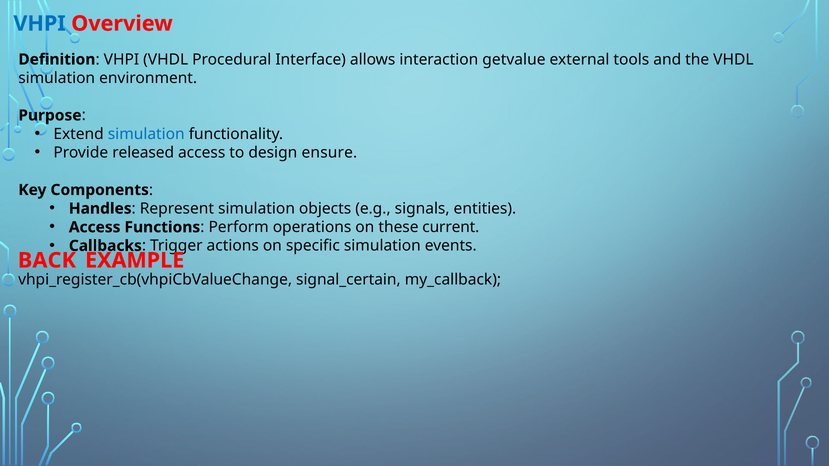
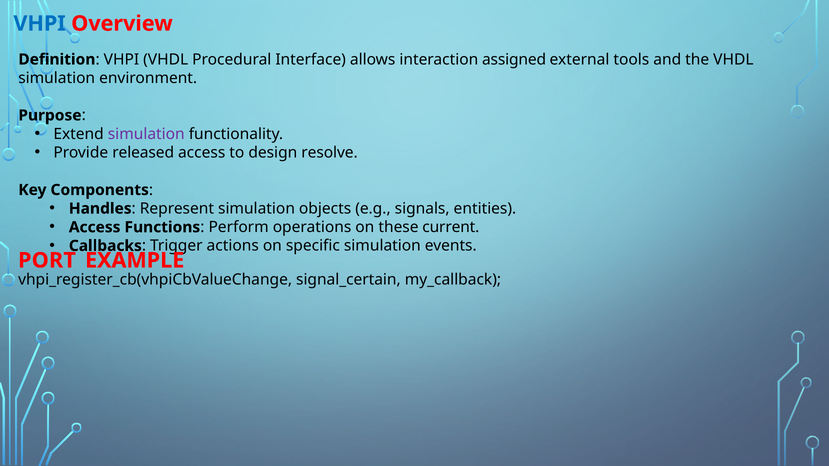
getvalue: getvalue -> assigned (514, 59)
simulation colour: blue -> purple (146, 134)
ensure: ensure -> resolve (330, 153)
BACK: BACK -> PORT (47, 261)
